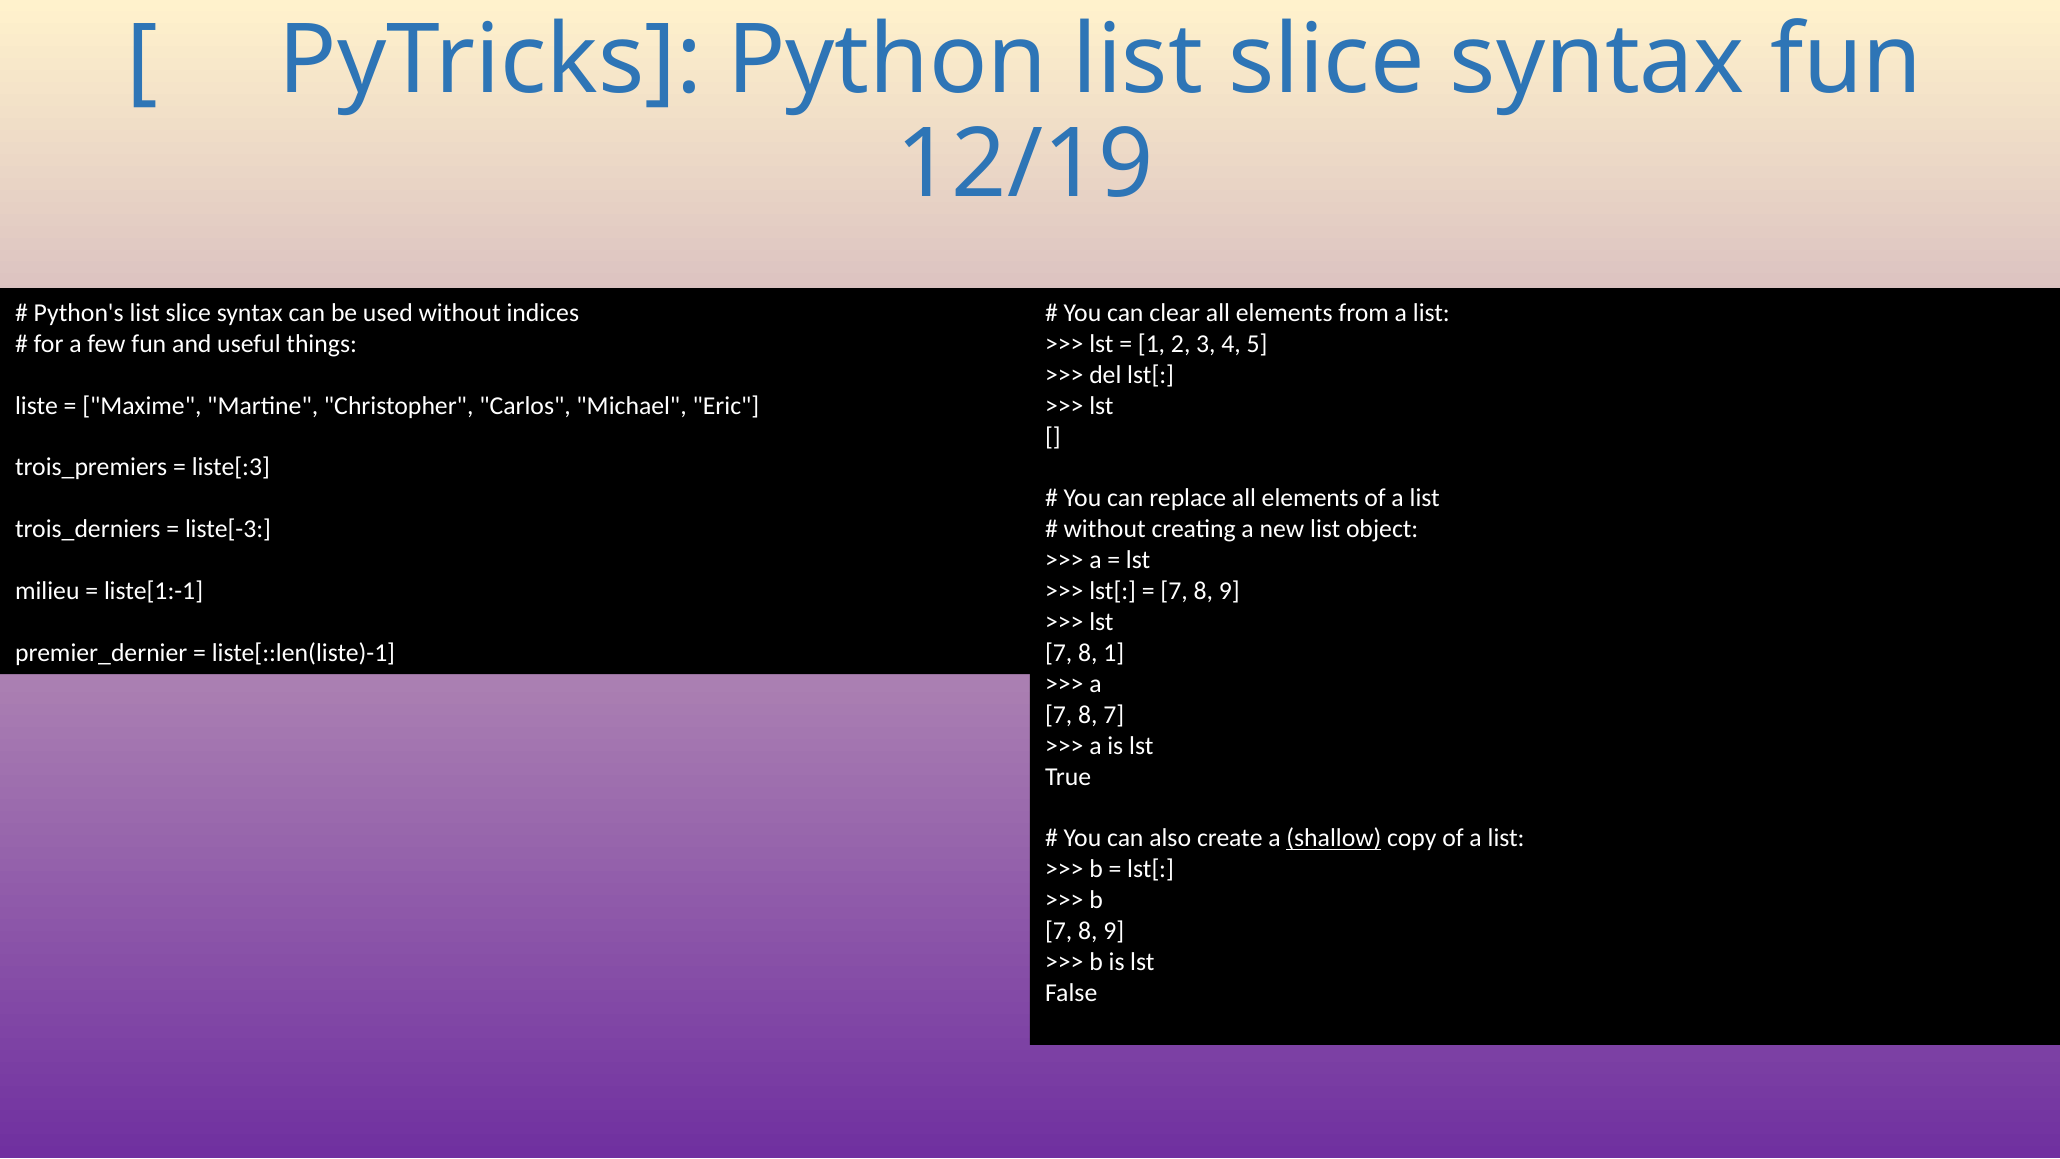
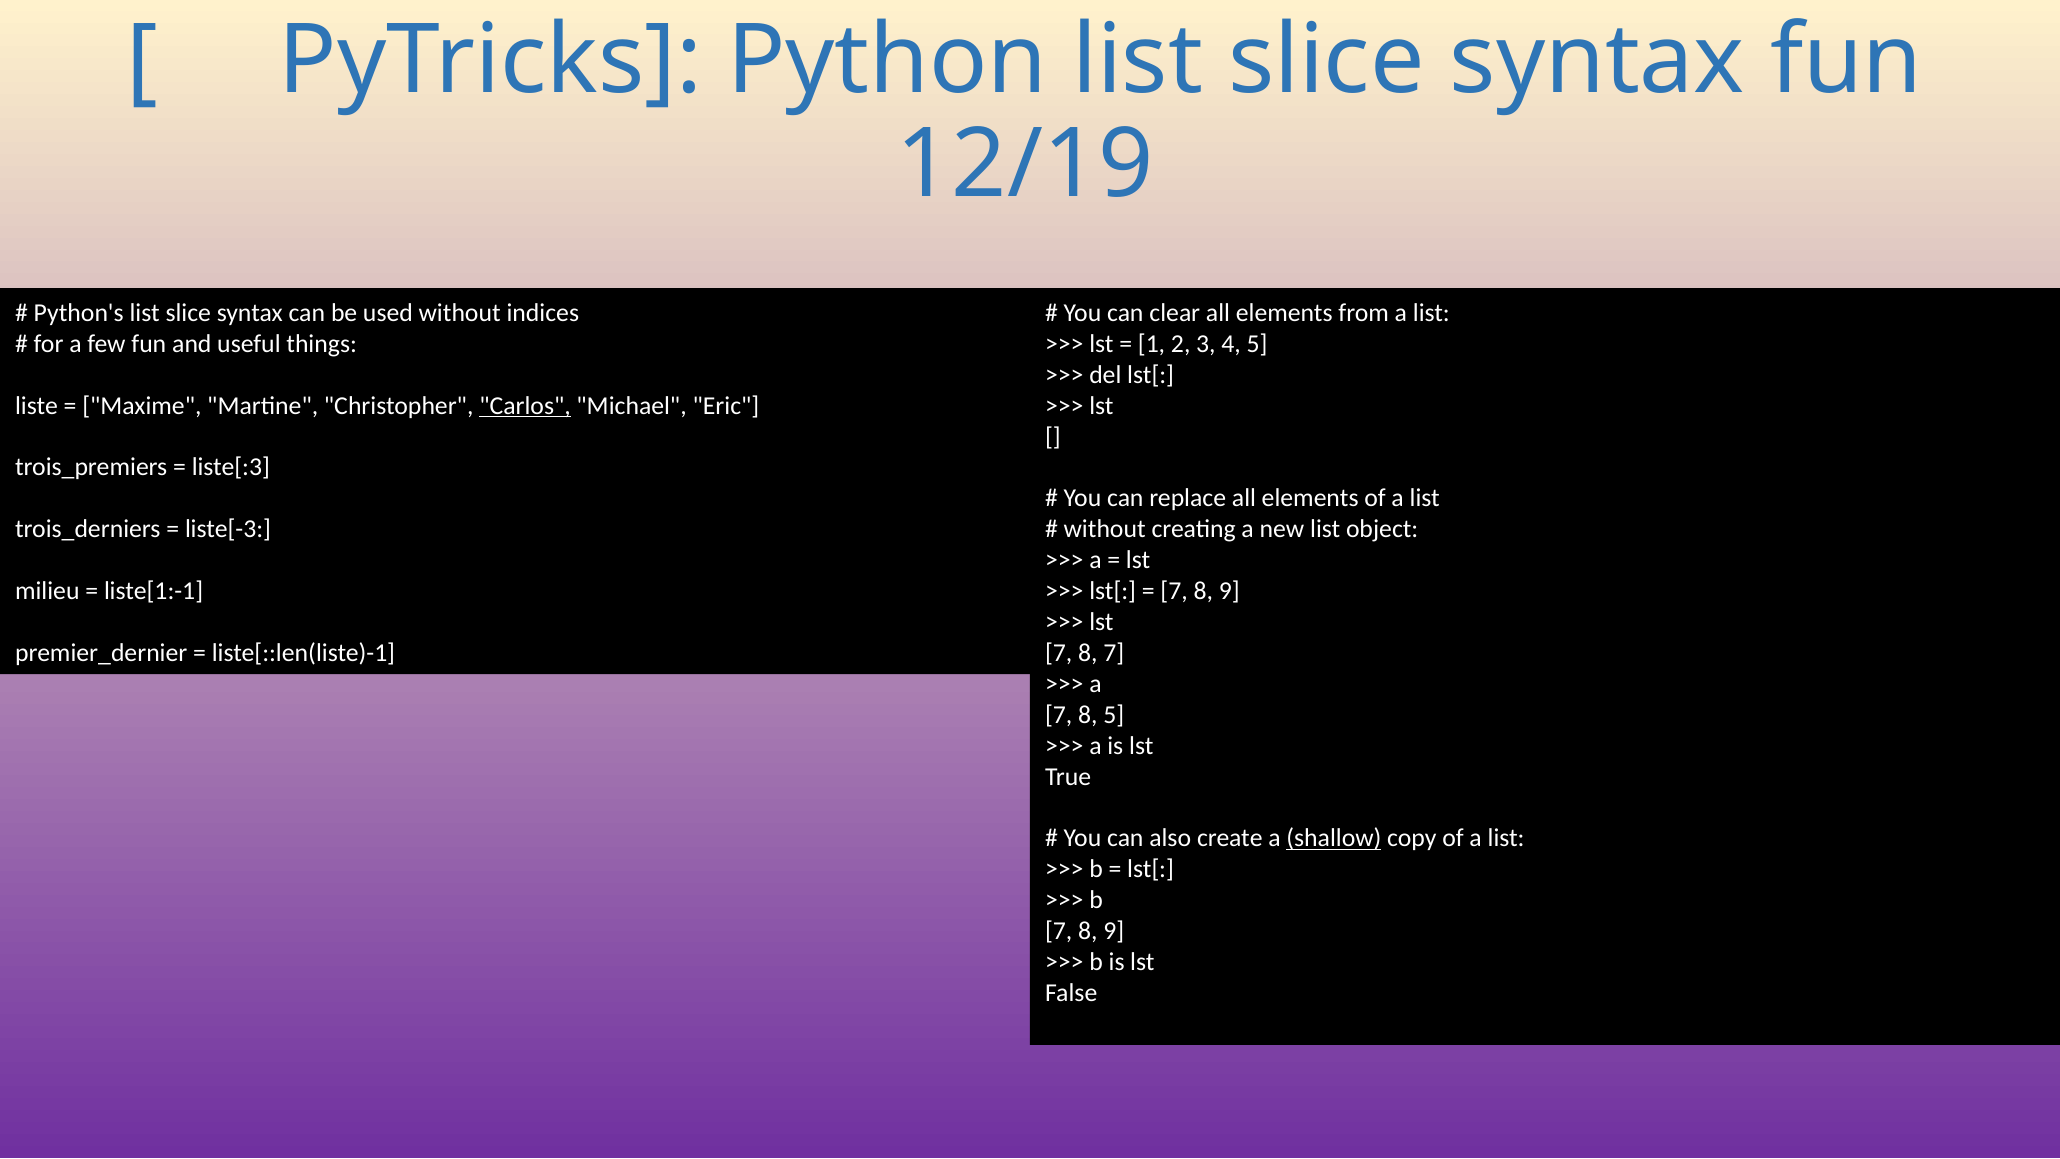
Carlos underline: none -> present (525, 406)
8 1: 1 -> 7 (1114, 653)
8 7: 7 -> 5 (1114, 715)
